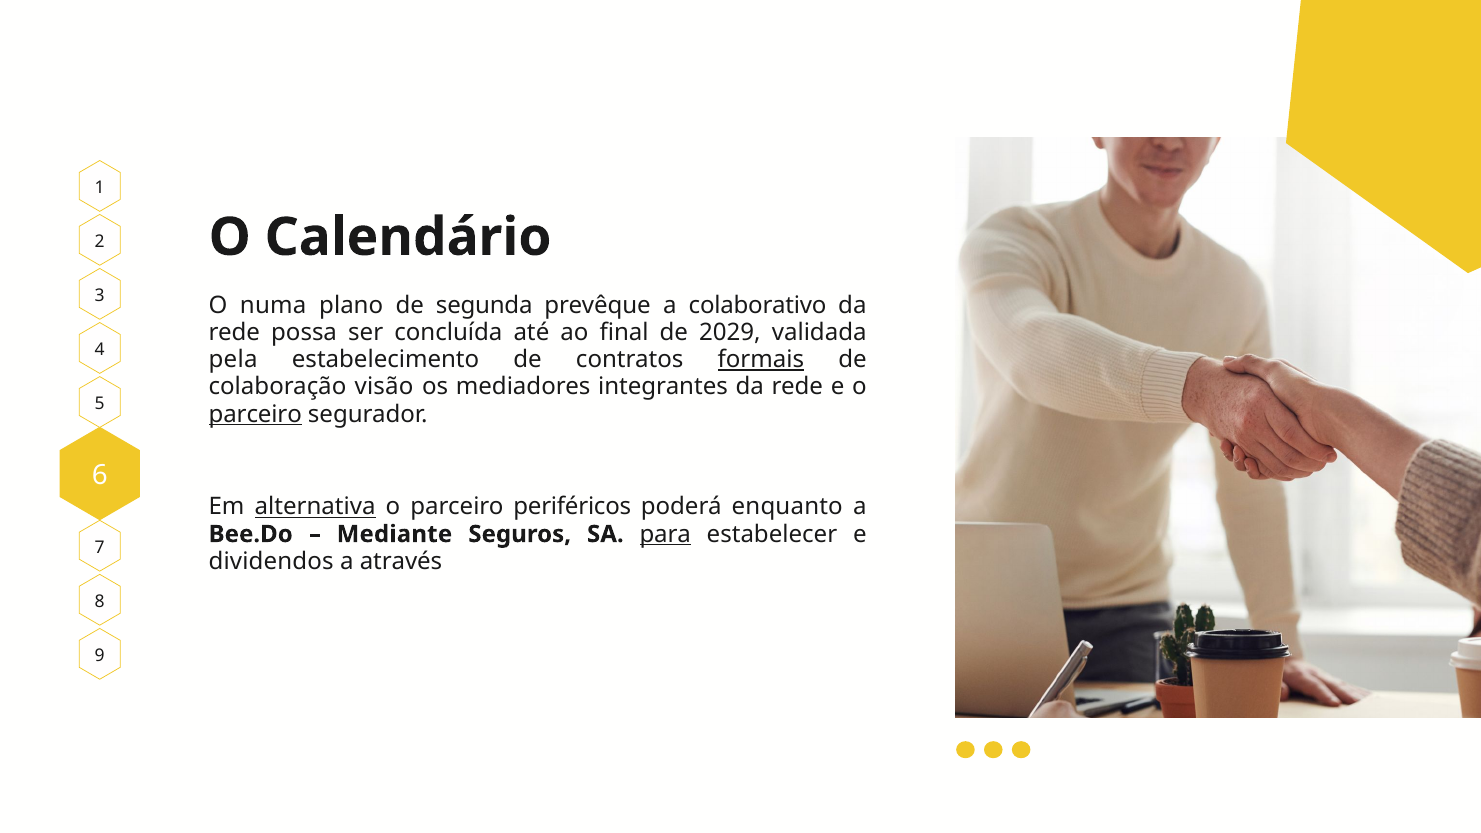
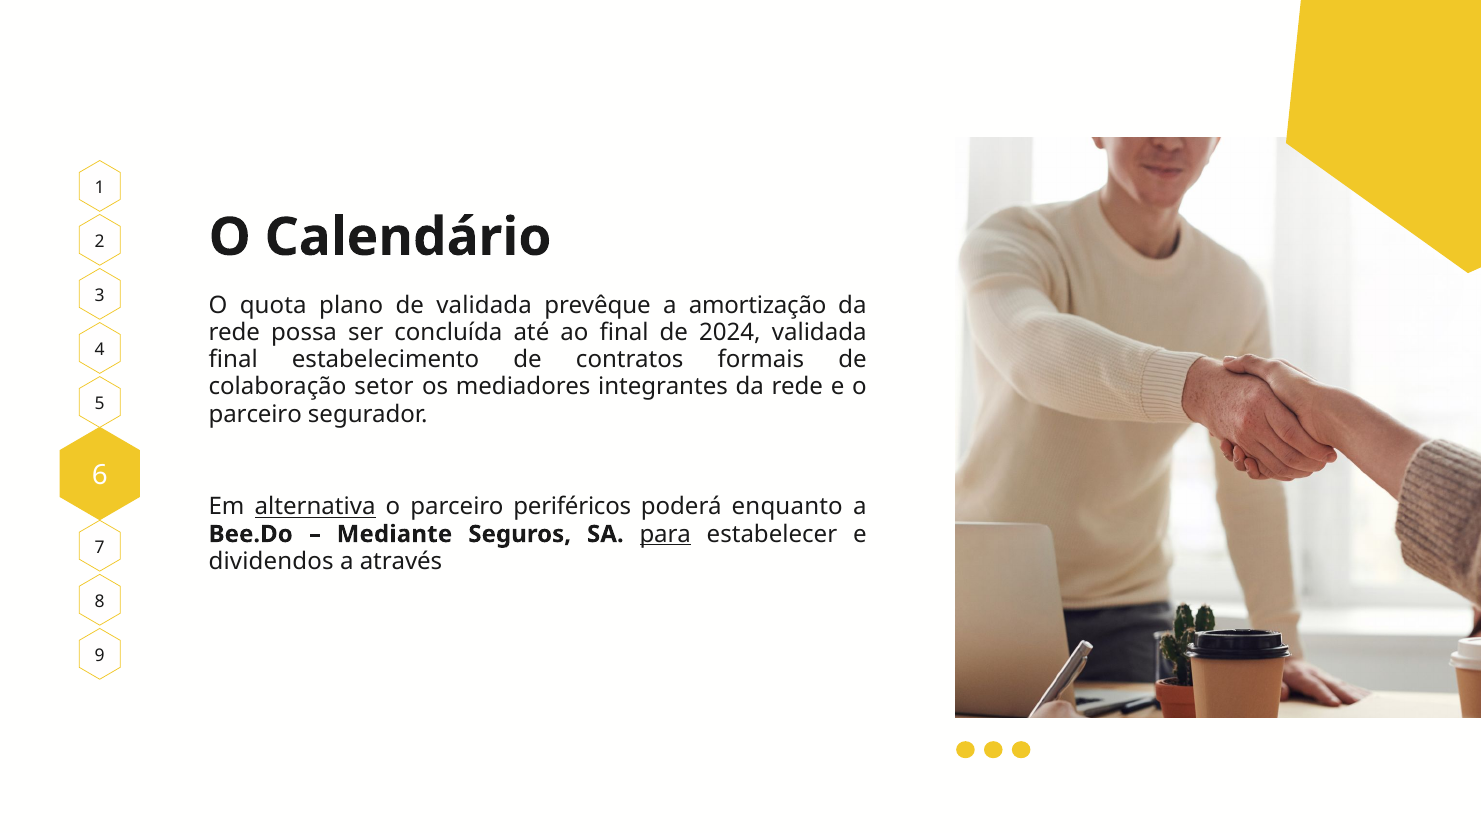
numa: numa -> quota (273, 305)
de segunda: segunda -> validada (484, 305)
colaborativo: colaborativo -> amortização (758, 305)
2029: 2029 -> 2024 (730, 332)
pela: pela -> final (233, 360)
formais underline: present -> none (761, 360)
visão: visão -> setor (384, 387)
parceiro underline: present -> none (255, 414)
